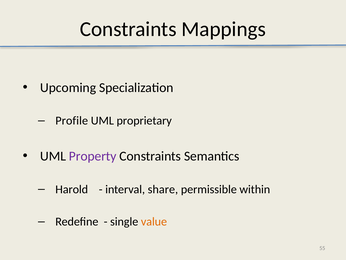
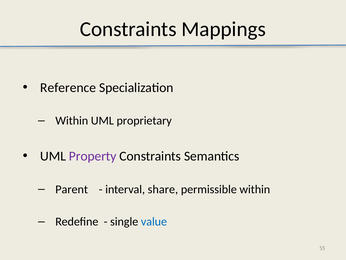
Upcoming: Upcoming -> Reference (68, 87)
Profile: Profile -> Within (72, 121)
Harold: Harold -> Parent (72, 189)
value colour: orange -> blue (154, 221)
